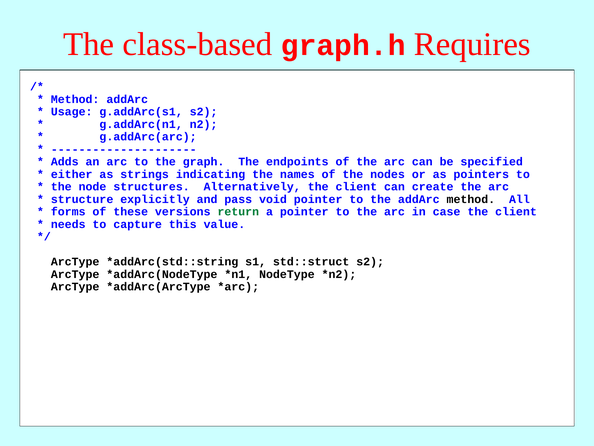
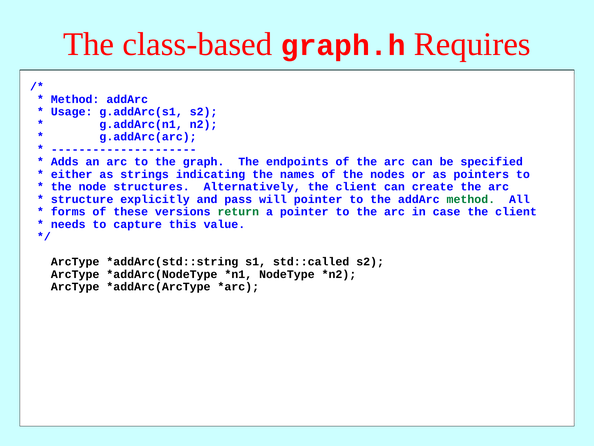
void: void -> will (273, 199)
method colour: black -> green (471, 199)
std::struct: std::struct -> std::called (311, 261)
